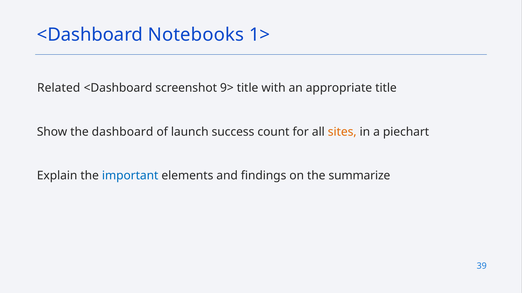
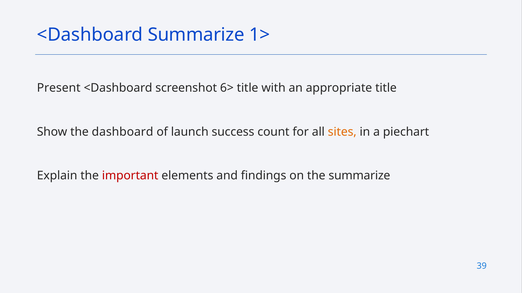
<Dashboard Notebooks: Notebooks -> Summarize (196, 35)
Related: Related -> Present (59, 88)
9>: 9> -> 6> (227, 88)
important colour: blue -> red (130, 176)
